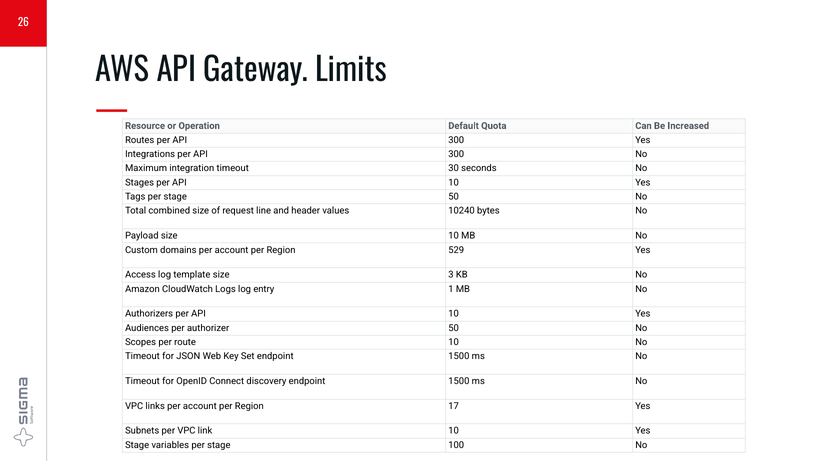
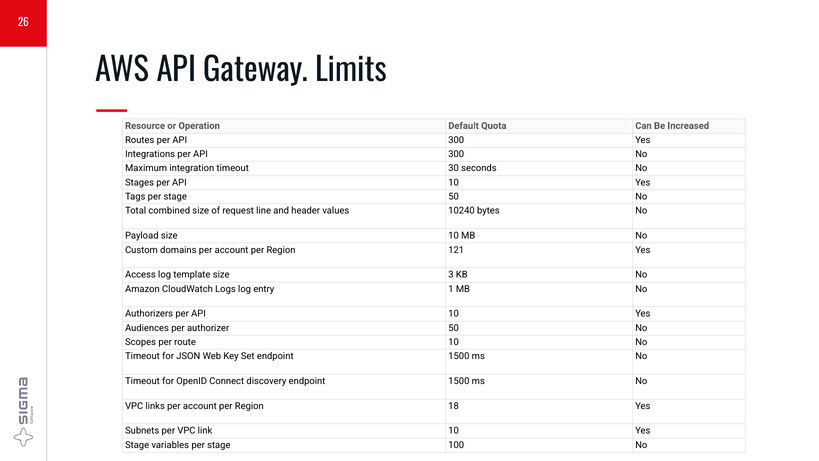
529: 529 -> 121 (456, 250)
17: 17 -> 18 (454, 406)
